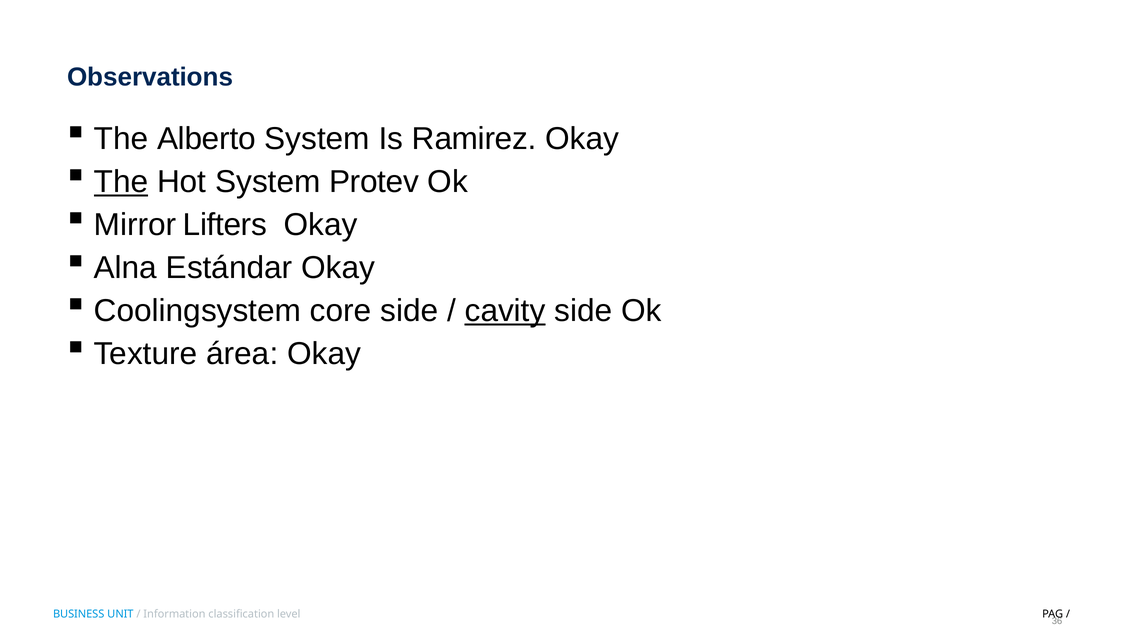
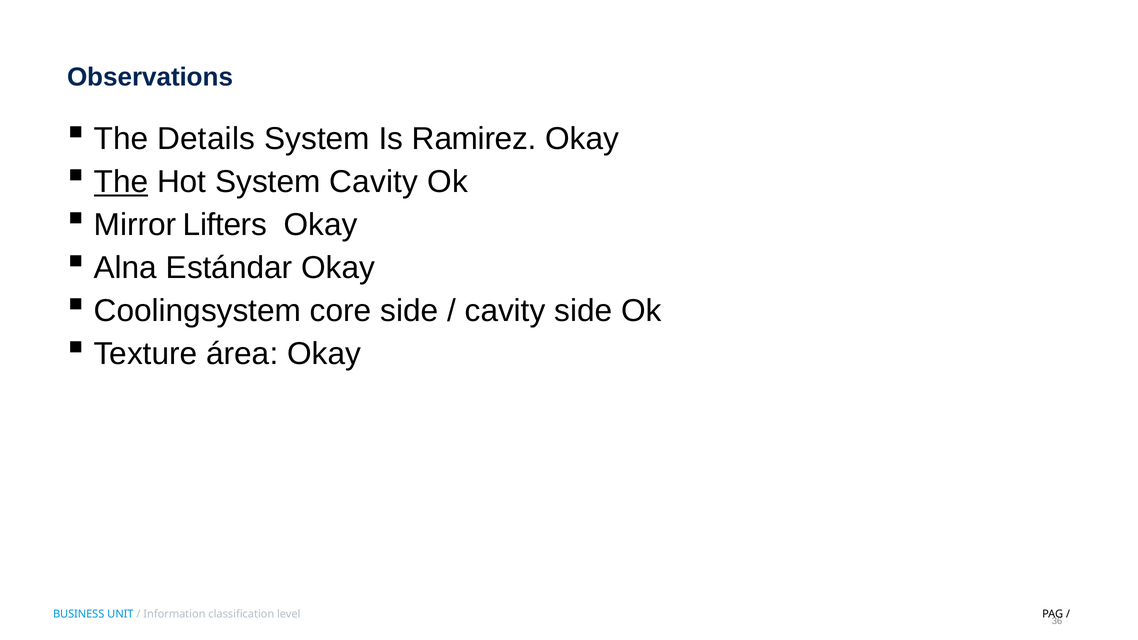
Alberto: Alberto -> Details (206, 139)
System Protev: Protev -> Cavity (374, 182)
cavity underline: present -> none (505, 311)
